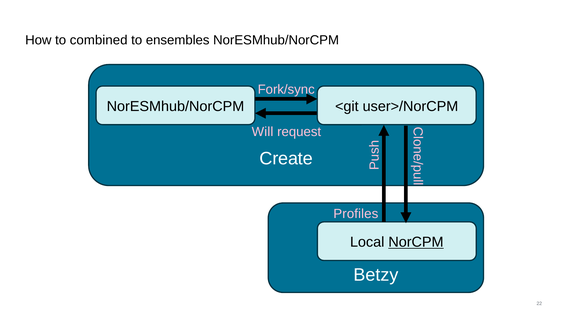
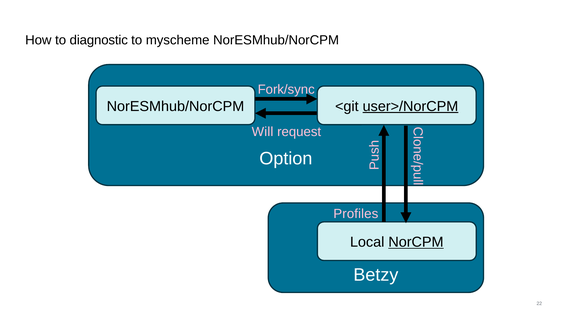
combined: combined -> diagnostic (99, 40)
ensembles: ensembles -> myscheme (178, 40)
user>/NorCPM underline: none -> present (410, 106)
Create: Create -> Option (286, 159)
